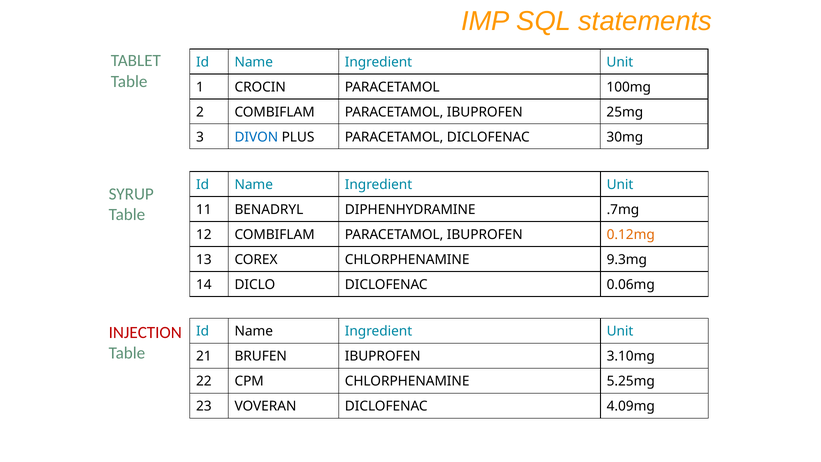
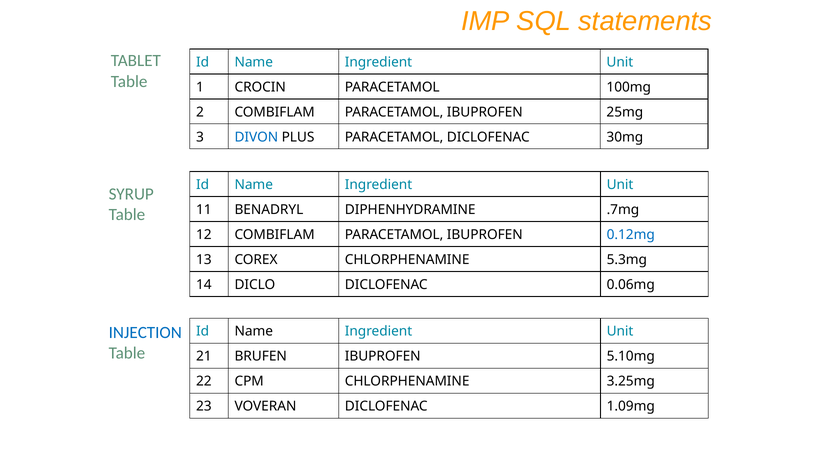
0.12mg colour: orange -> blue (631, 235)
9.3mg: 9.3mg -> 5.3mg (627, 260)
INJECTION colour: red -> blue (145, 333)
3.10mg: 3.10mg -> 5.10mg (631, 356)
5.25mg: 5.25mg -> 3.25mg (631, 381)
4.09mg: 4.09mg -> 1.09mg (631, 406)
